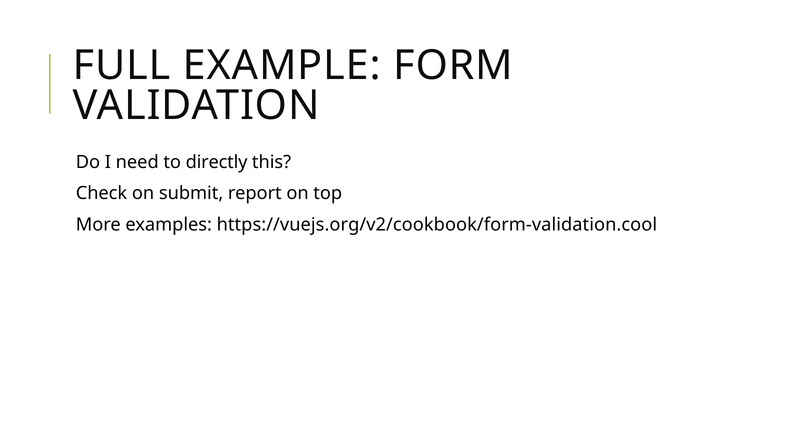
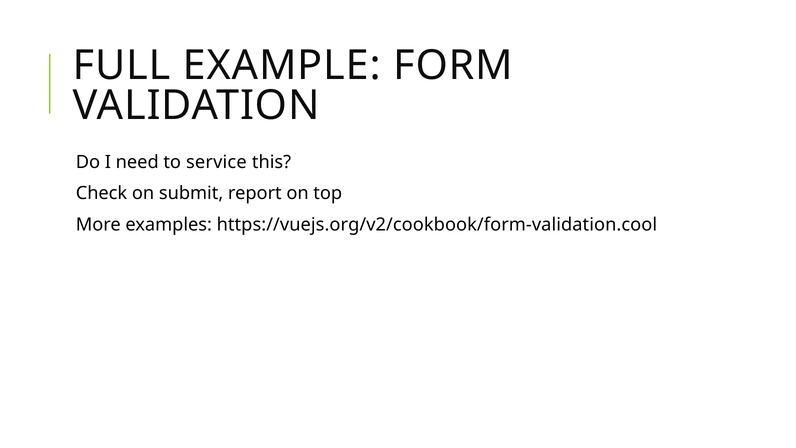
directly: directly -> service (216, 162)
